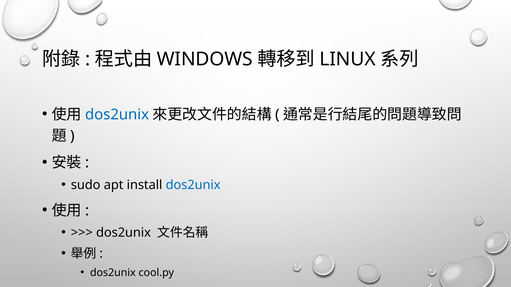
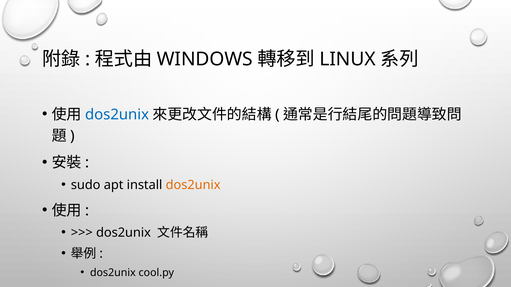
dos2unix colour: blue -> orange (193, 185)
